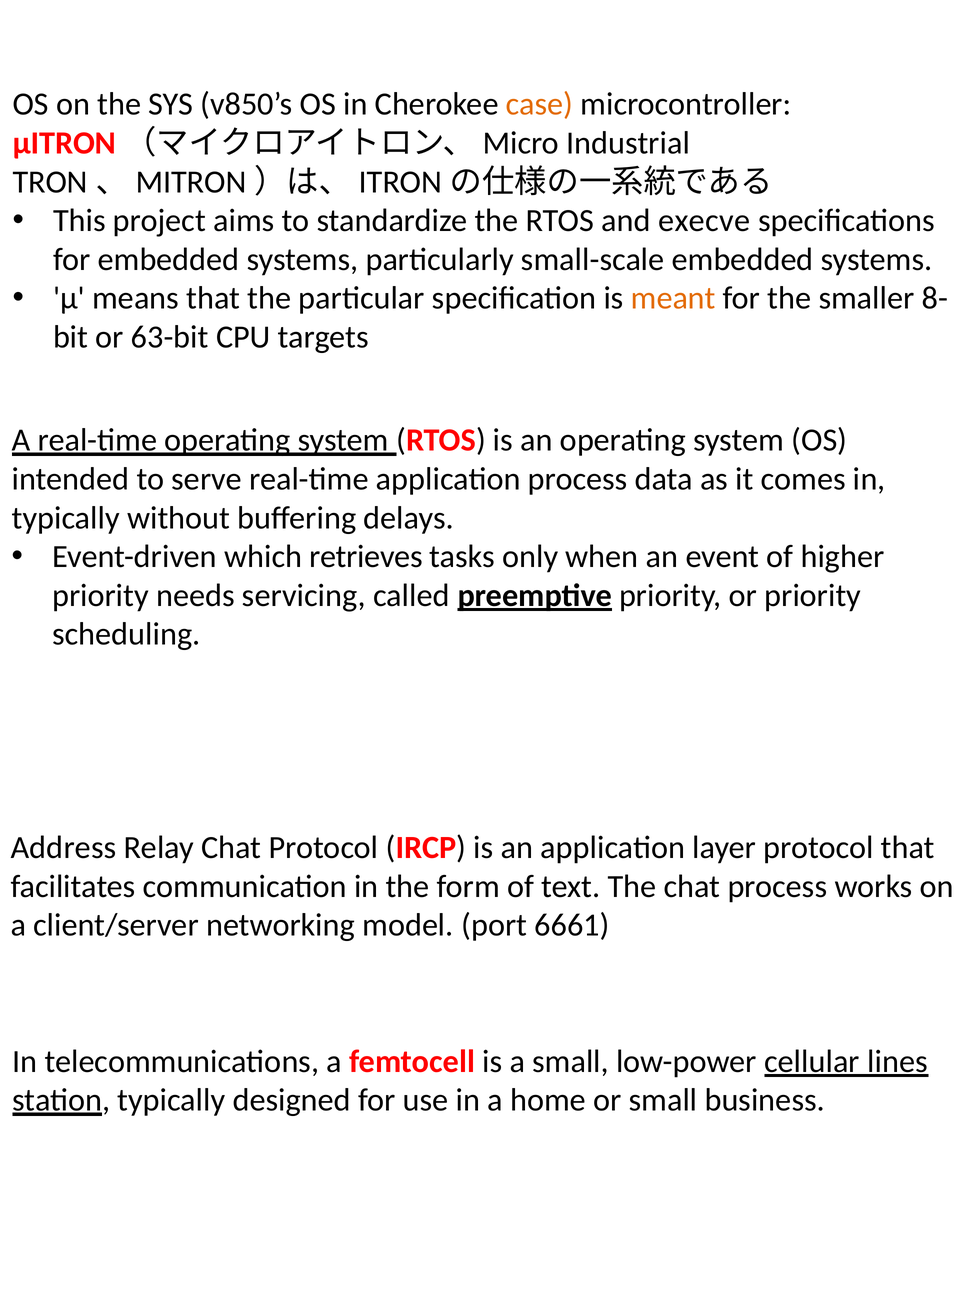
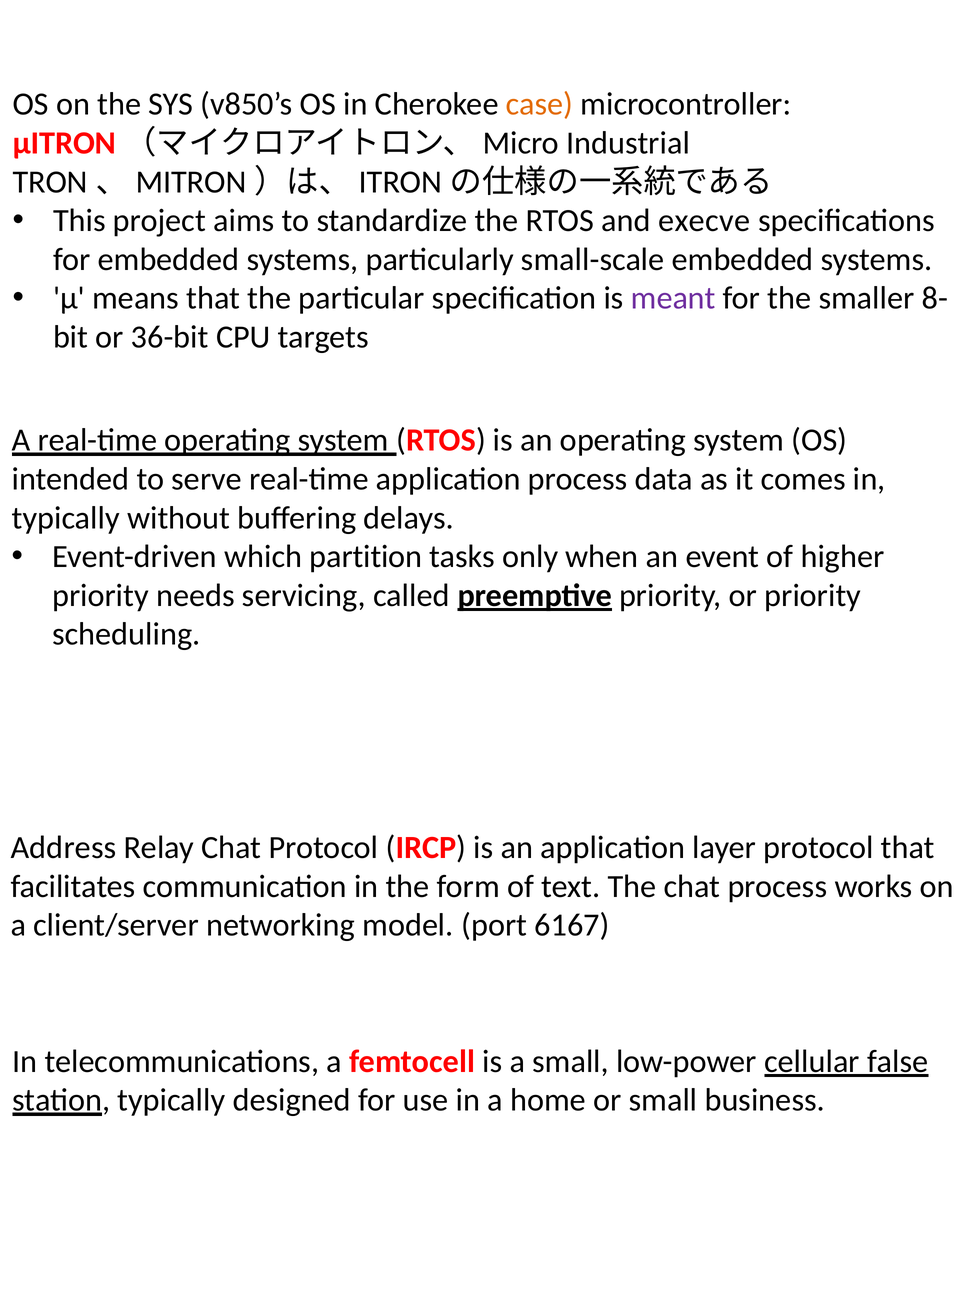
meant colour: orange -> purple (673, 298)
63-bit: 63-bit -> 36-bit (170, 337)
retrieves: retrieves -> partition (366, 556)
6661: 6661 -> 6167 (572, 924)
lines: lines -> false (898, 1061)
